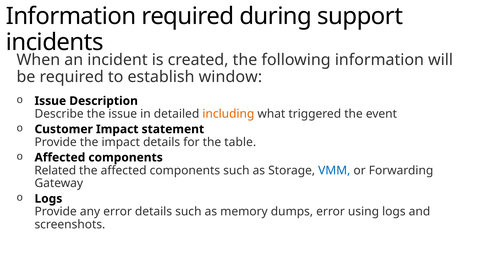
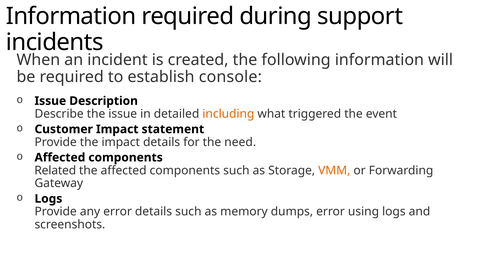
window: window -> console (230, 77)
table: table -> need (240, 142)
VMM colour: blue -> orange (334, 170)
